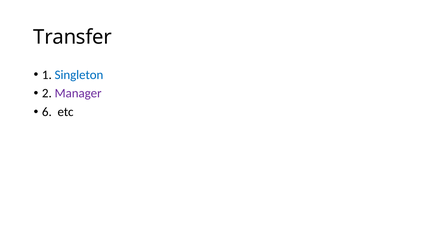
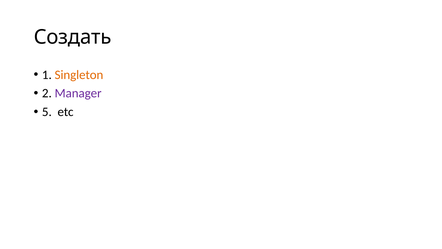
Transfer: Transfer -> Создать (73, 37)
Singleton colour: blue -> orange (79, 75)
6: 6 -> 5 (47, 112)
